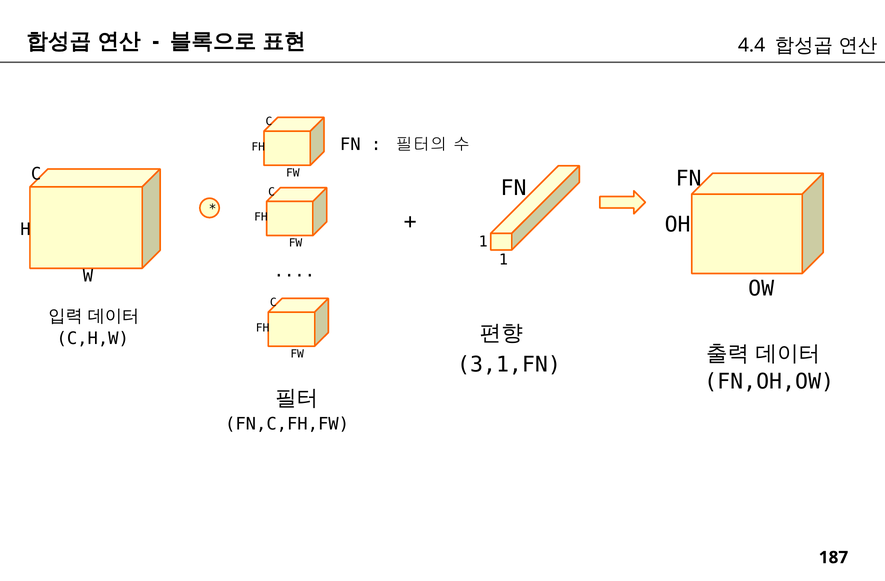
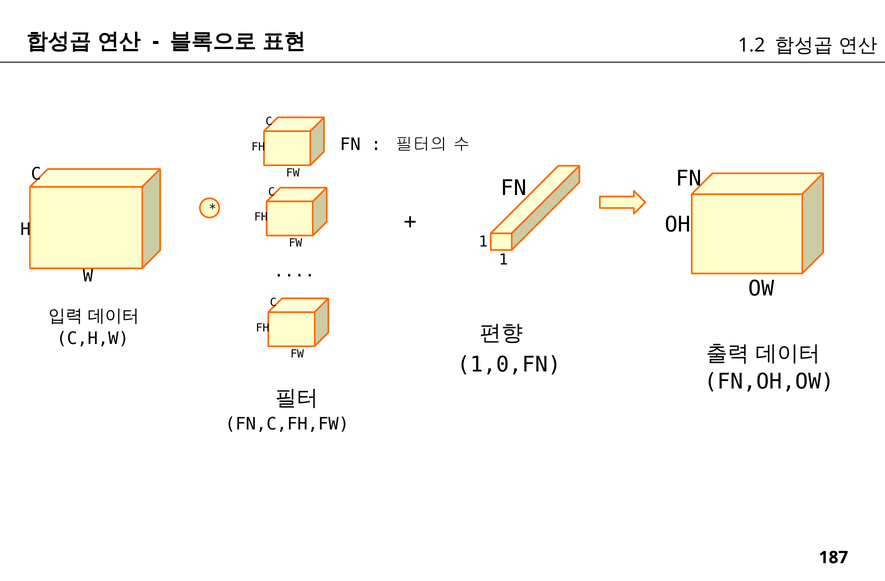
4.4: 4.4 -> 1.2 (752, 45)
3,1,FN: 3,1,FN -> 1,0,FN (509, 365)
